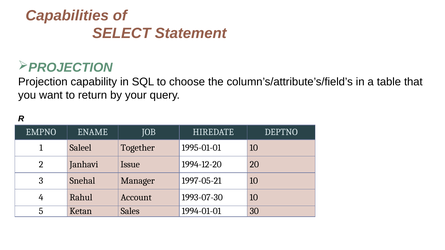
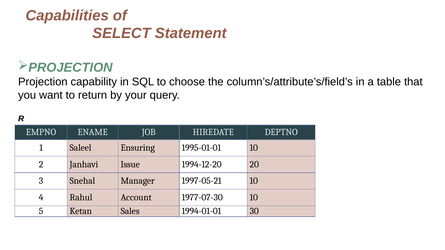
Together: Together -> Ensuring (138, 148)
1993-07-30: 1993-07-30 -> 1977-07-30 (202, 198)
